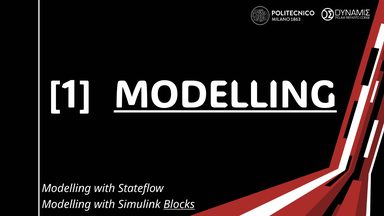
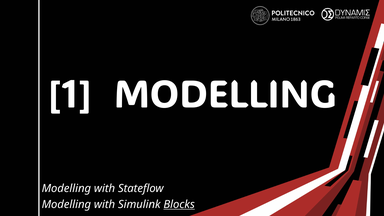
MODELLING underline: present -> none (225, 95)
